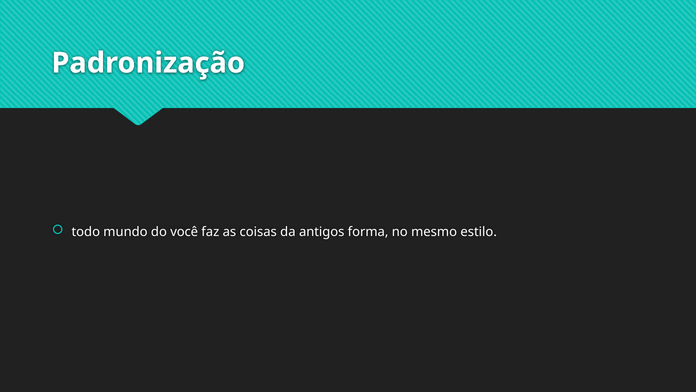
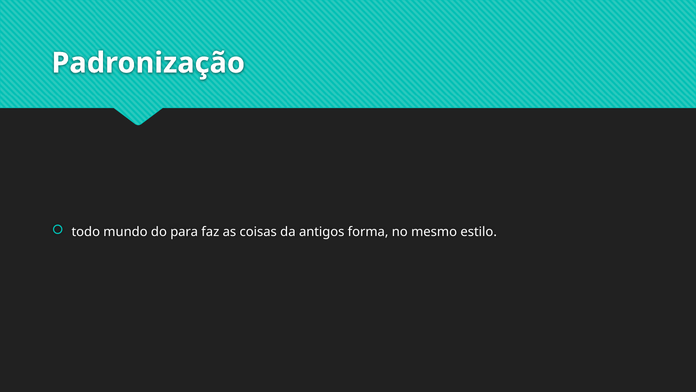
você: você -> para (184, 232)
